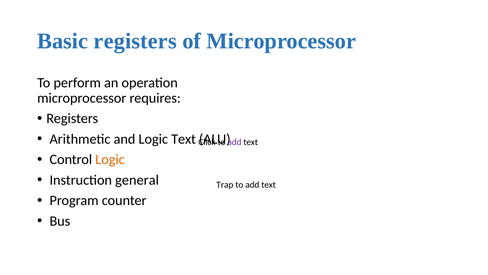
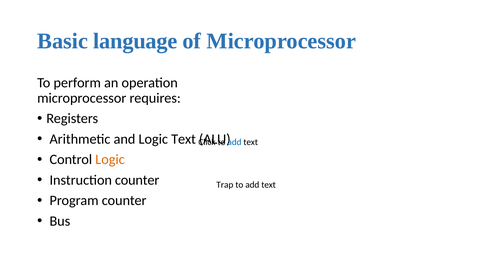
Basic registers: registers -> language (135, 41)
add colour: purple -> blue (234, 142)
Instruction general: general -> counter (137, 180)
